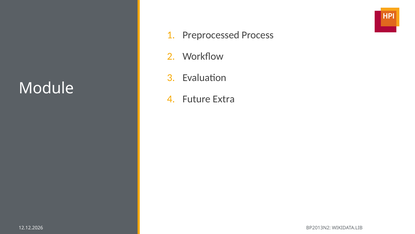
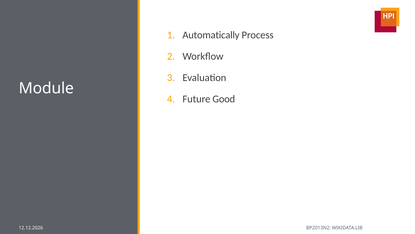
Preprocessed: Preprocessed -> Automatically (211, 35)
Extra: Extra -> Good (224, 99)
